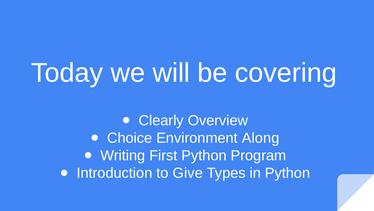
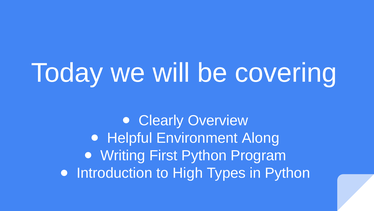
Choice: Choice -> Helpful (130, 138)
Give: Give -> High (188, 172)
